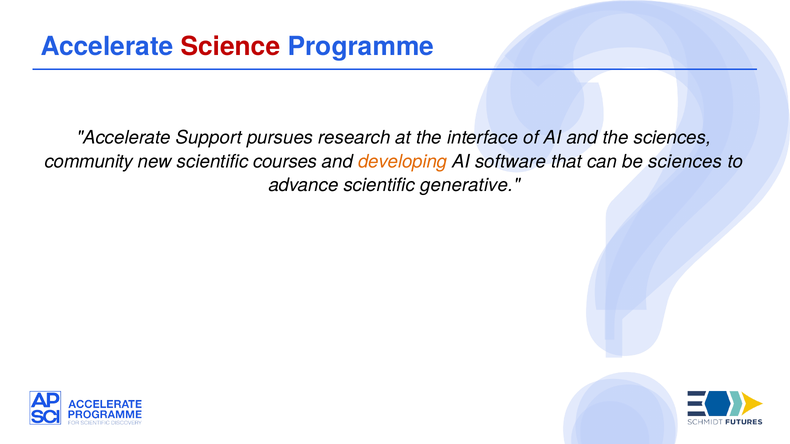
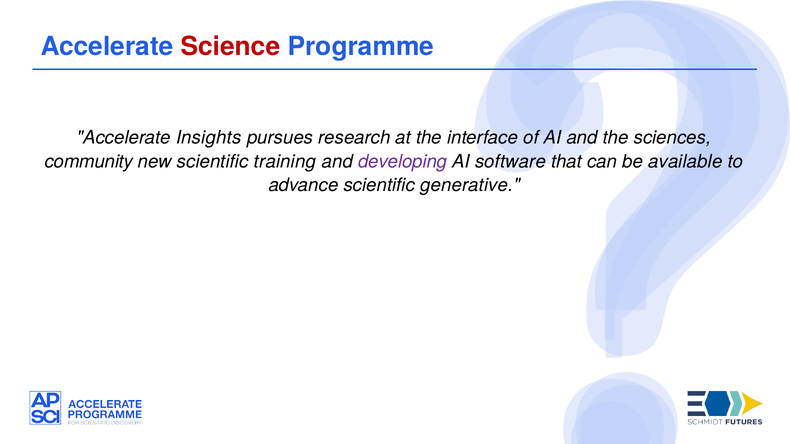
Support: Support -> Insights (209, 138)
courses: courses -> training (285, 162)
developing colour: orange -> purple (403, 162)
be sciences: sciences -> available (685, 162)
